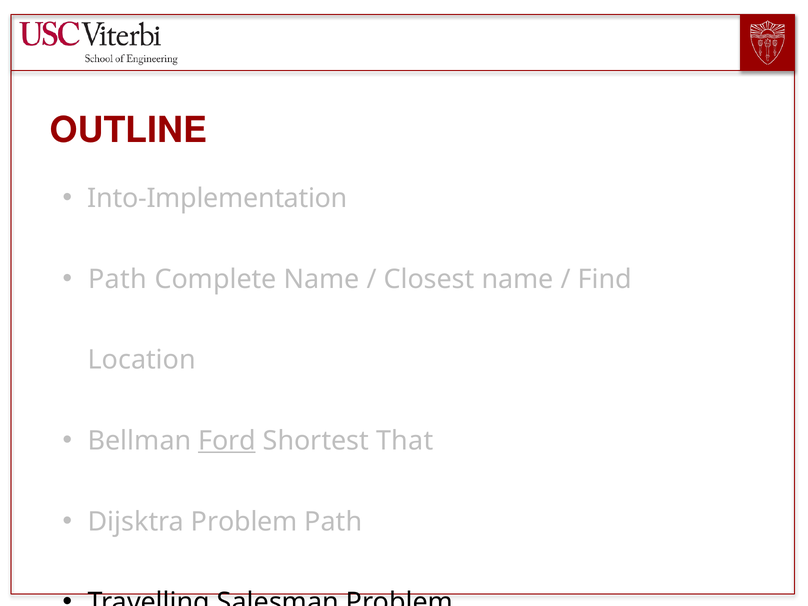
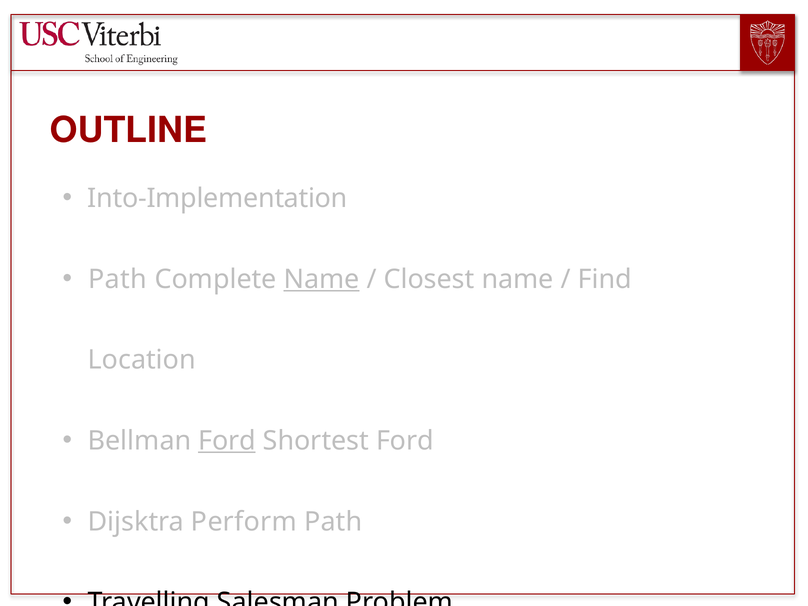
Name underline: none -> present (322, 279)
Shortest That: That -> Ford (405, 441)
Dijsktra Problem: Problem -> Perform (244, 522)
